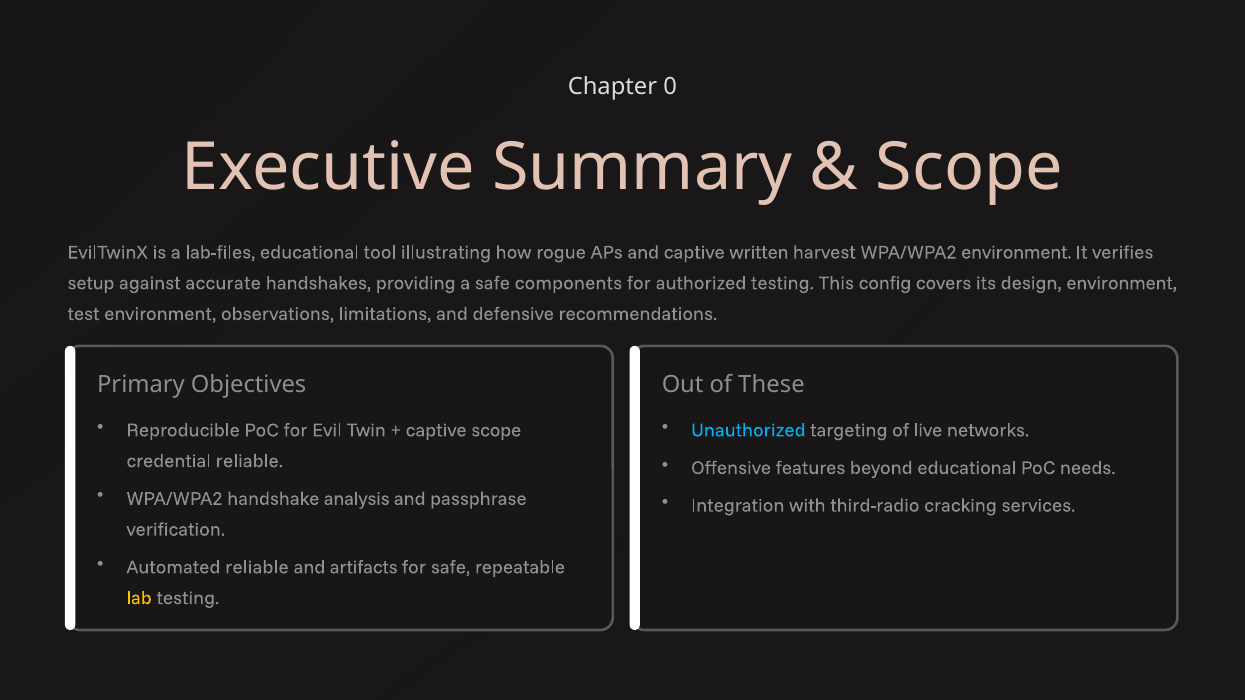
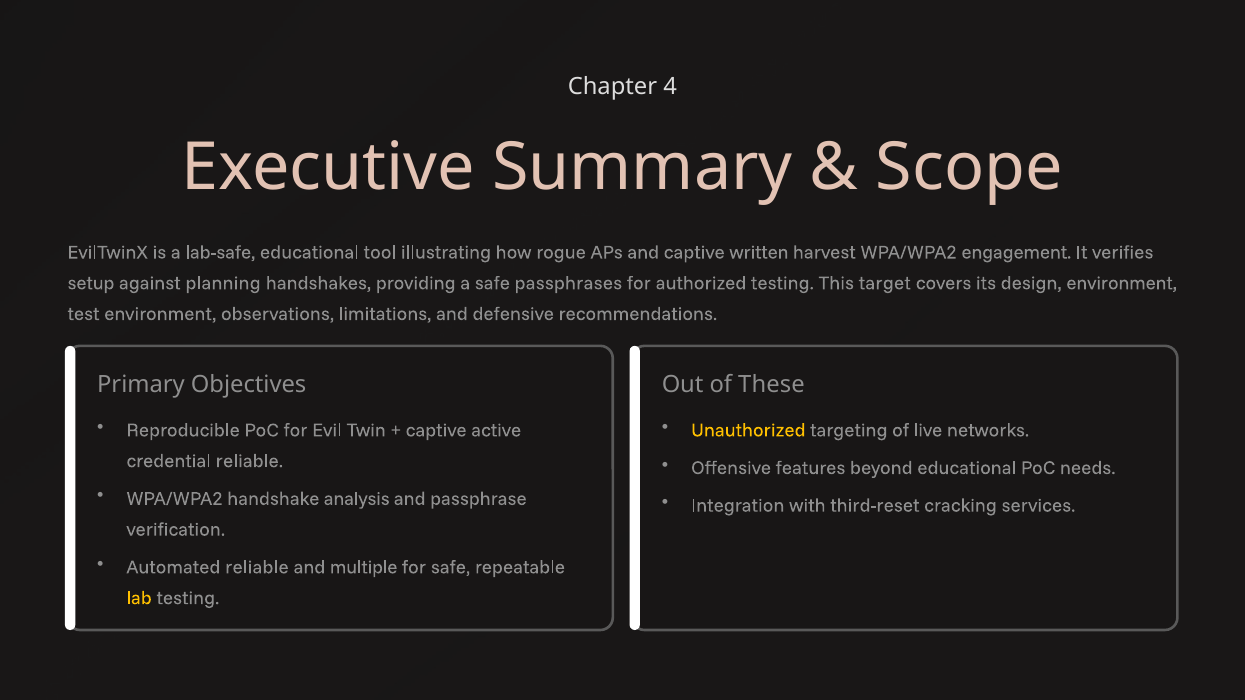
0: 0 -> 4 (670, 87)
lab-files: lab-files -> lab-safe (220, 252)
WPA/WPA2 environment: environment -> engagement (1016, 252)
accurate: accurate -> planning (223, 283)
components: components -> passphrases (568, 283)
config: config -> target (885, 283)
captive scope: scope -> active (496, 430)
Unauthorized colour: light blue -> yellow (748, 430)
third-radio: third-radio -> third-reset (875, 506)
artifacts: artifacts -> multiple (364, 567)
